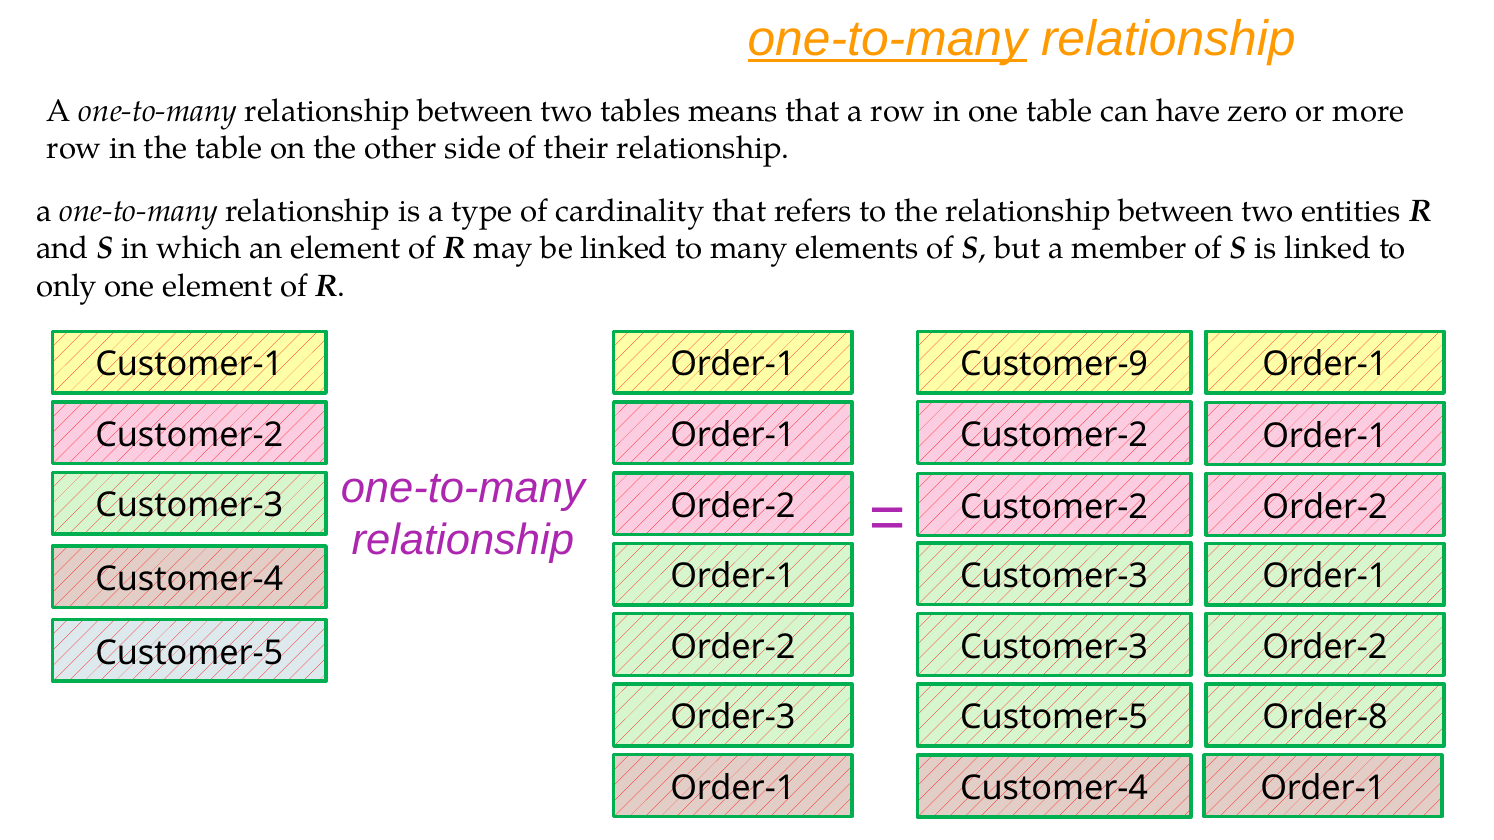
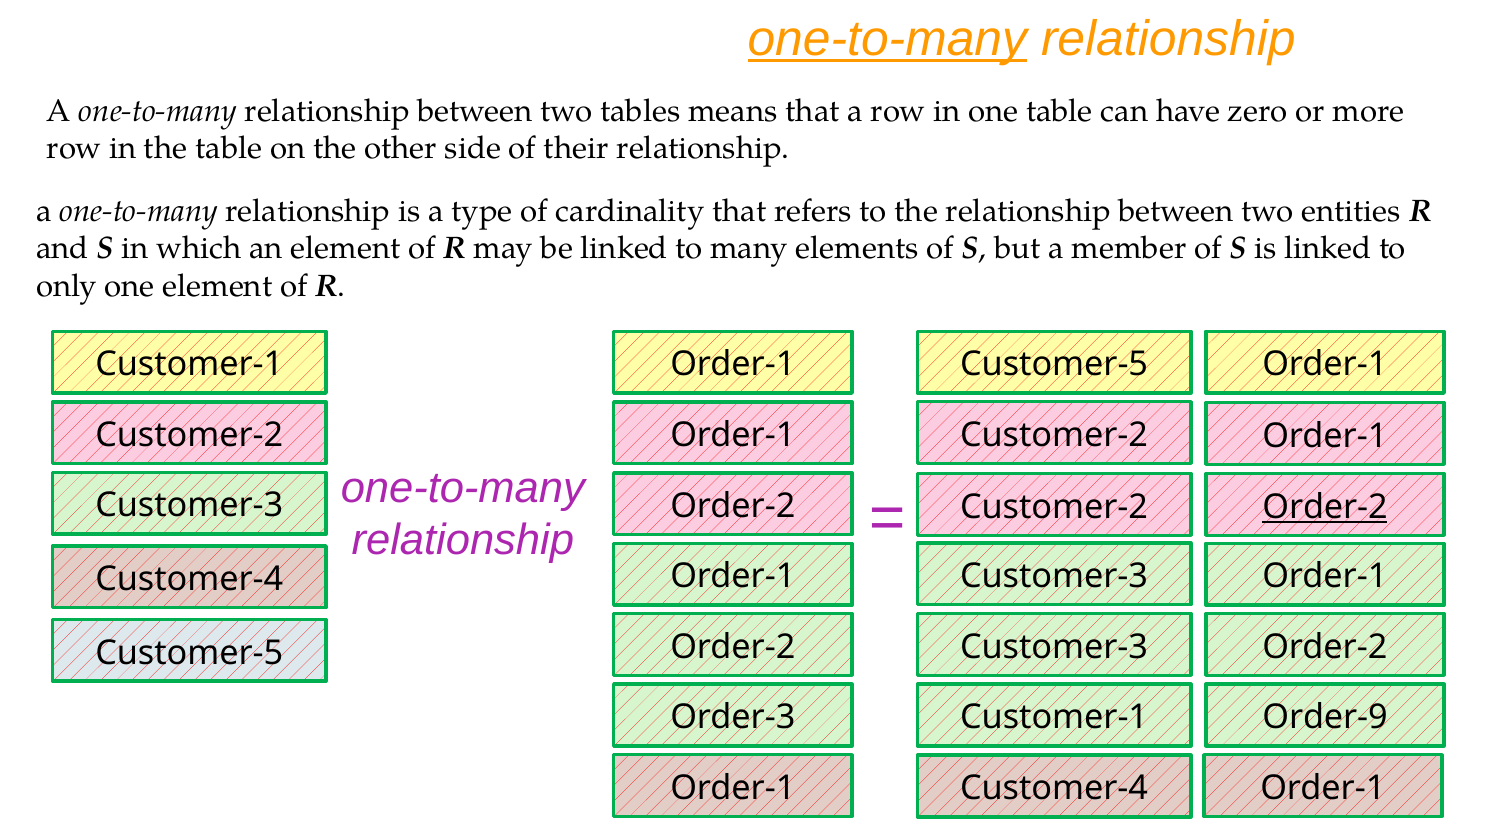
Customer-9: Customer-9 -> Customer-5 (1054, 365)
Order-2 underline: none -> present (1325, 507)
Customer-5: Customer-5 -> Customer-1 (1054, 718)
Order-8: Order-8 -> Order-9 (1325, 718)
